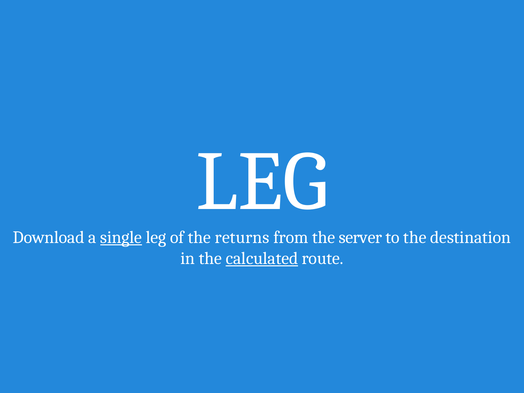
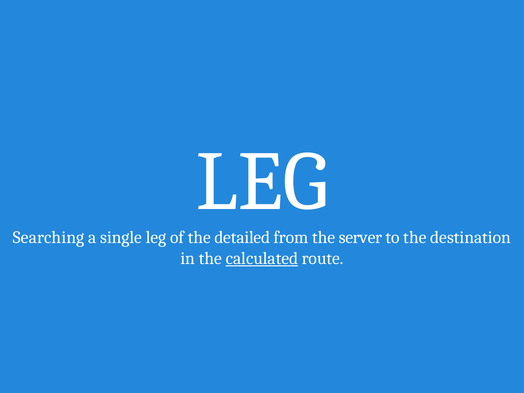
Download: Download -> Searching (49, 237)
single underline: present -> none (121, 237)
returns: returns -> detailed (242, 237)
